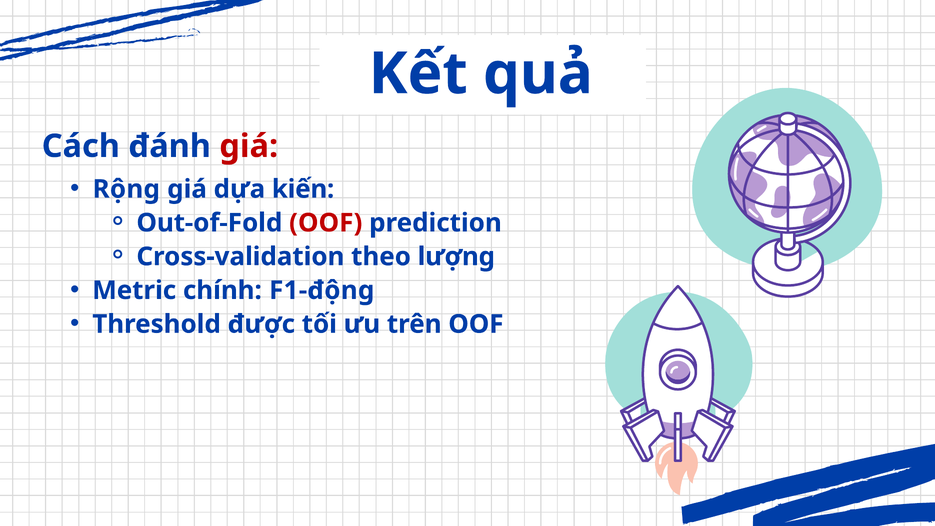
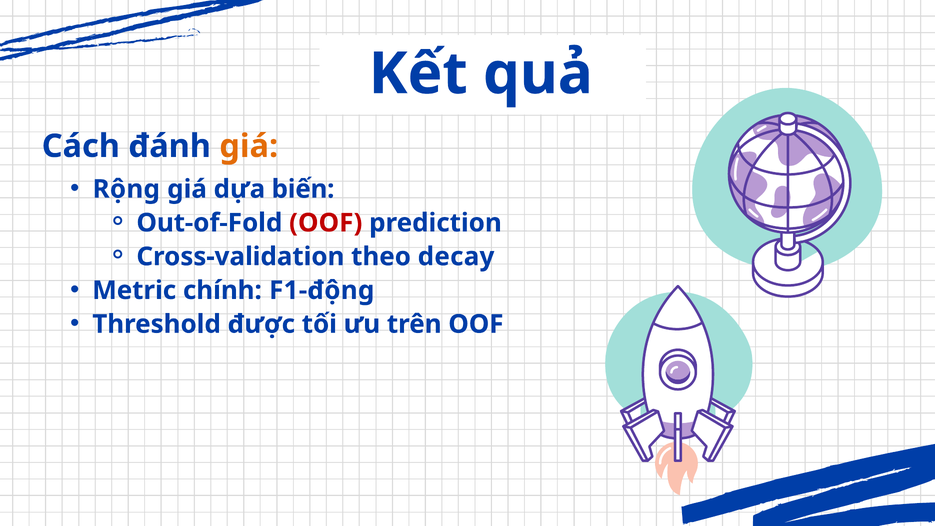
giá colour: red -> orange (249, 146)
kiến: kiến -> biến (303, 189)
lượng: lượng -> decay (456, 257)
